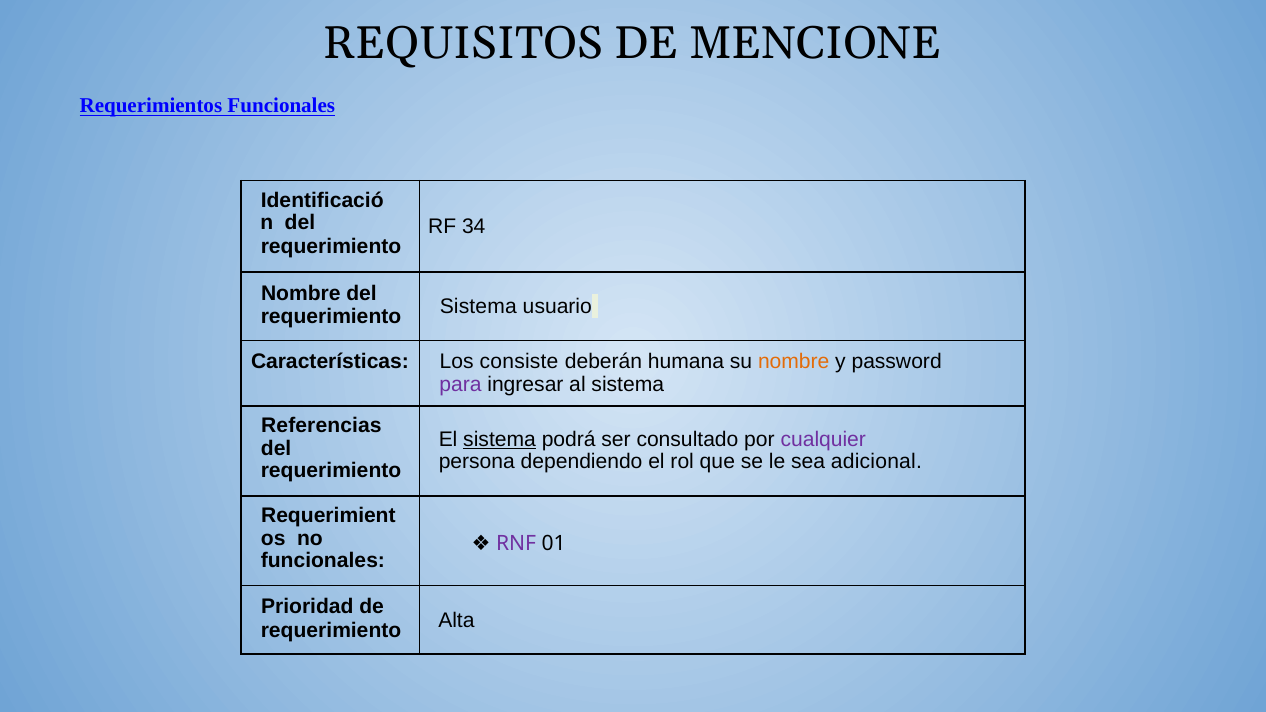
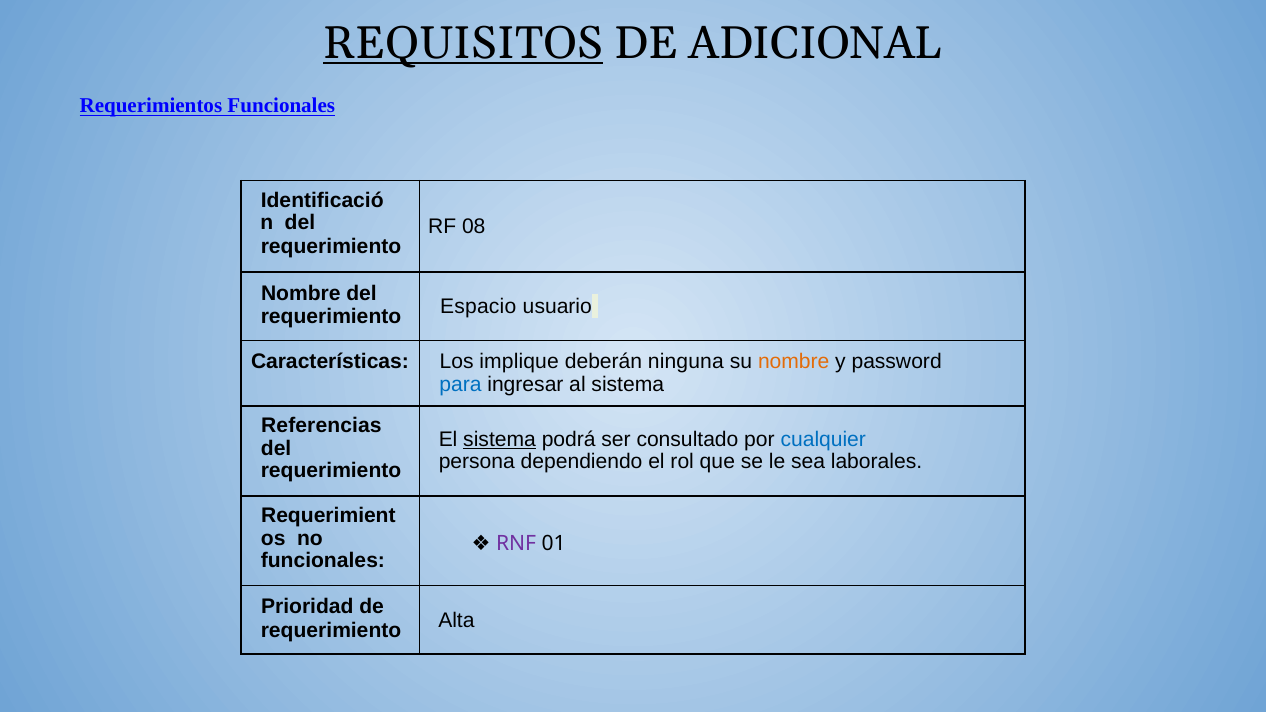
REQUISITOS underline: none -> present (463, 43)
MENCIONE: MENCIONE -> ADICIONAL (816, 43)
34: 34 -> 08 (474, 227)
requerimiento Sistema: Sistema -> Espacio (478, 307)
consiste: consiste -> implique (519, 362)
humana: humana -> ninguna (686, 362)
para colour: purple -> blue (461, 384)
cualquier colour: purple -> blue (823, 440)
adicional: adicional -> laborales (877, 462)
